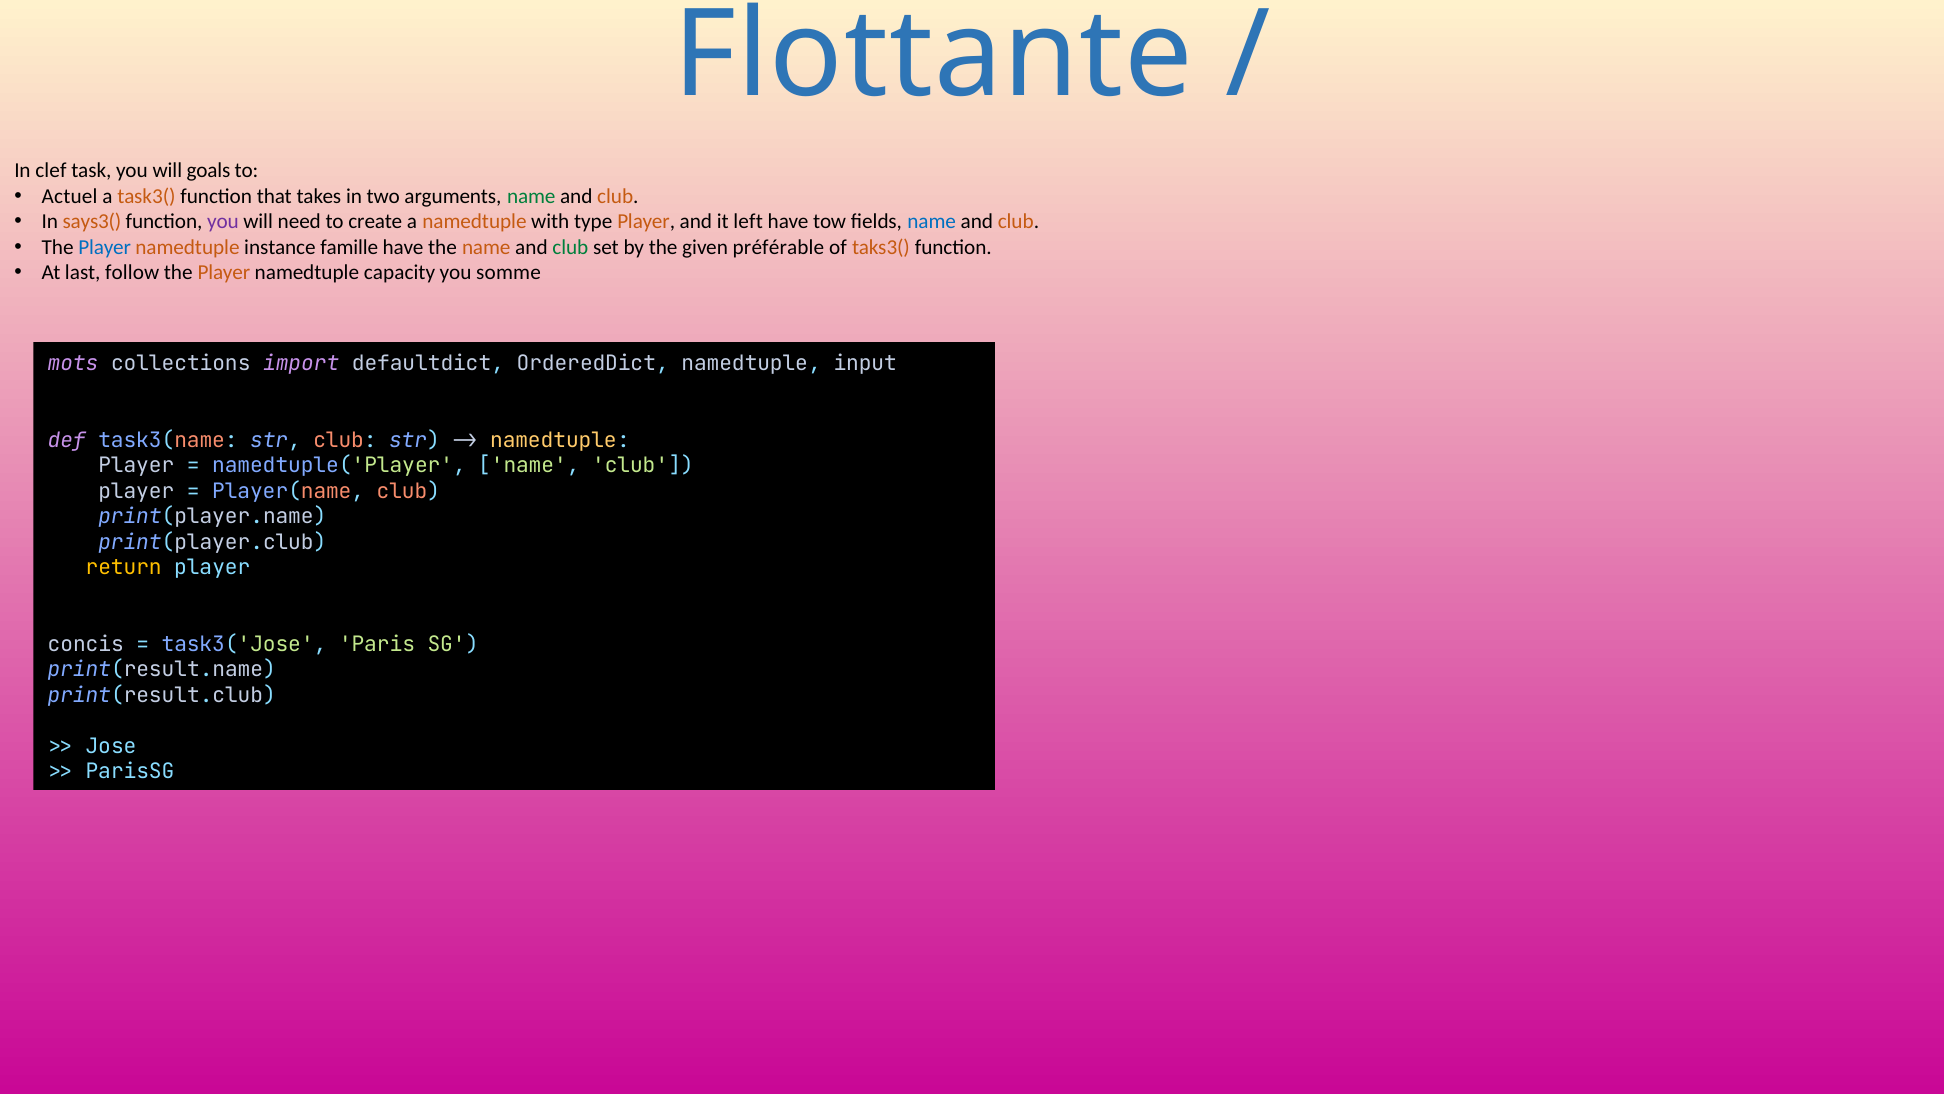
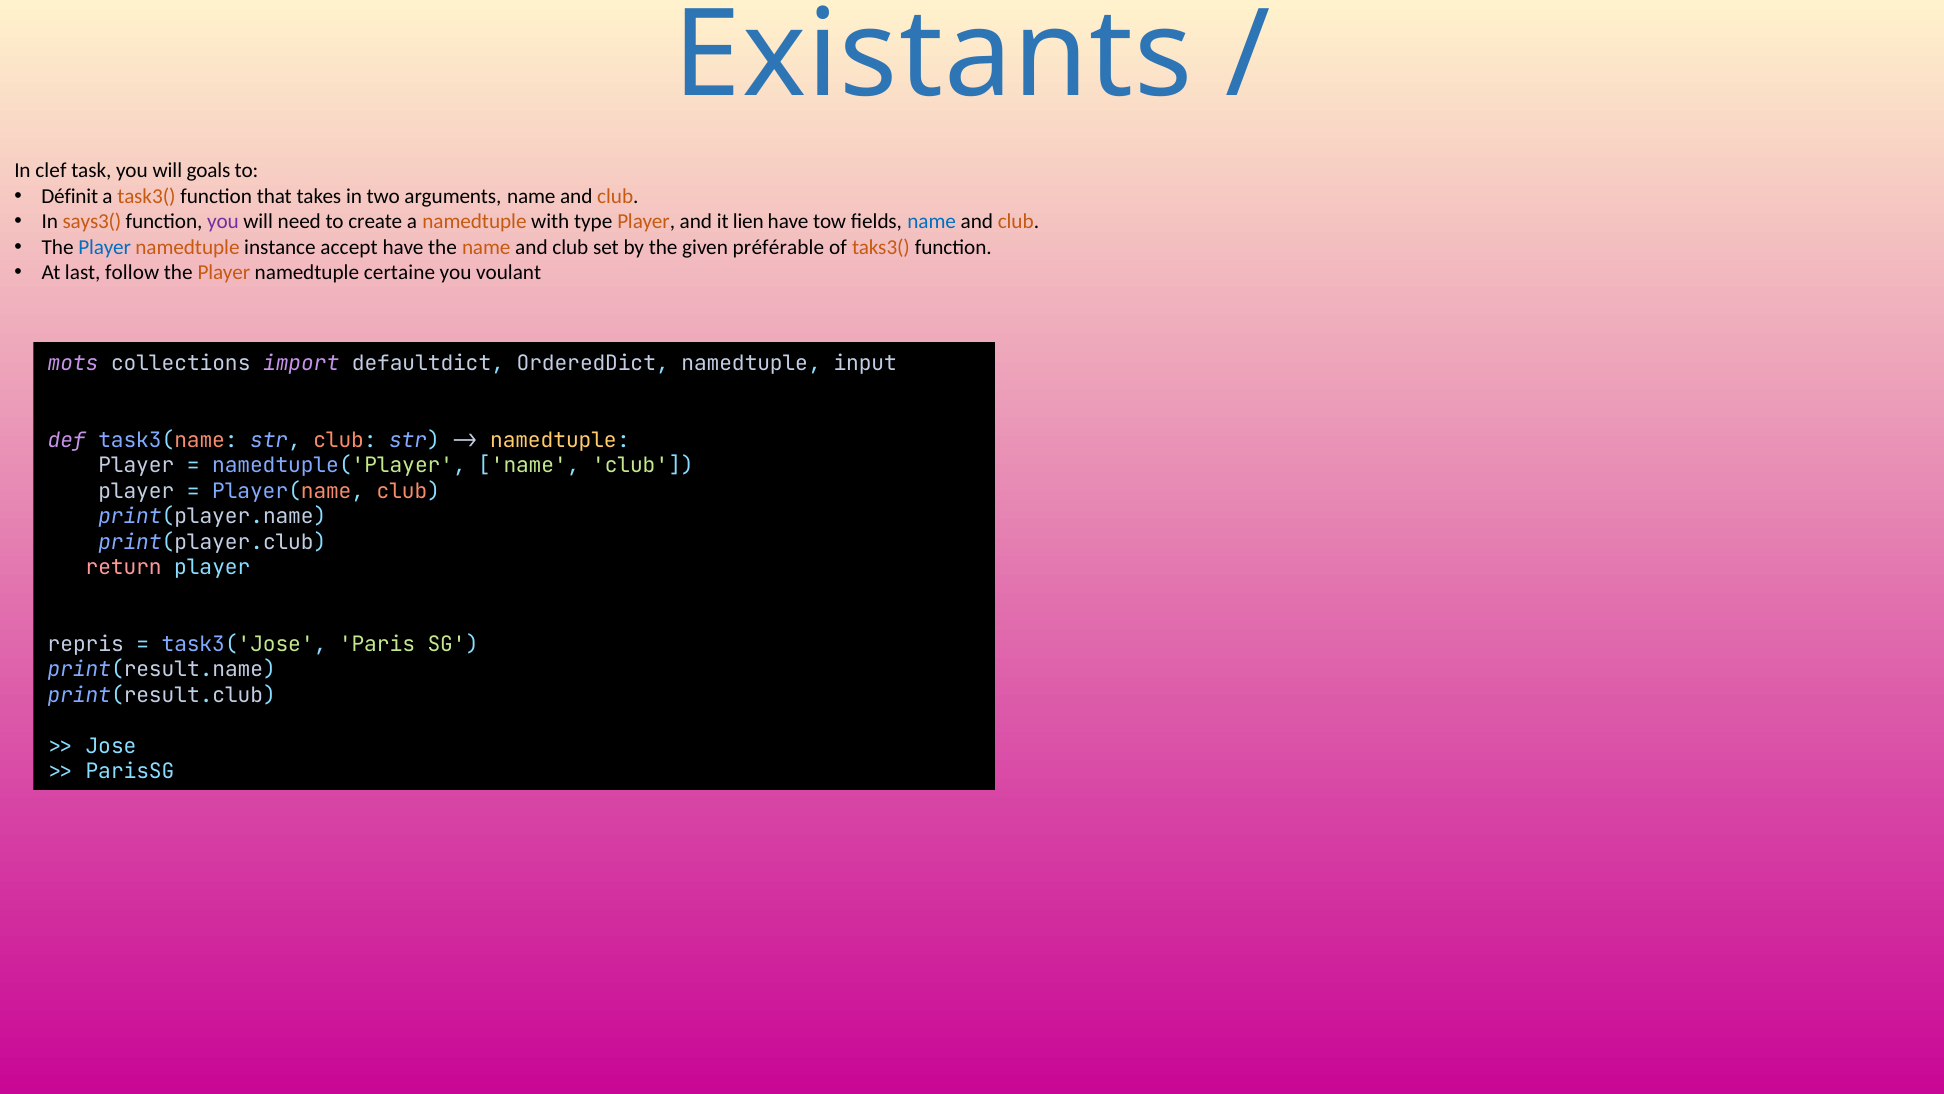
Flottante: Flottante -> Existants (933, 56)
Actuel: Actuel -> Définit (70, 196)
name colour: green -> black (531, 196)
left: left -> lien (748, 222)
famille: famille -> accept (349, 247)
club colour: green -> black (570, 247)
capacity: capacity -> certaine (399, 273)
somme: somme -> voulant (509, 273)
return colour: yellow -> pink (124, 567)
concis: concis -> repris (86, 644)
